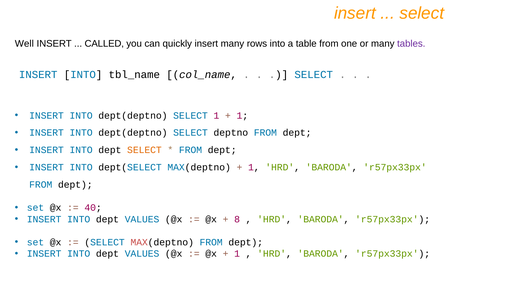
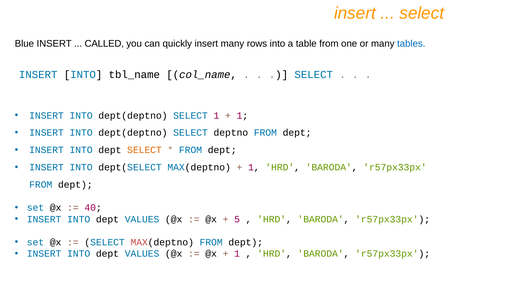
Well: Well -> Blue (24, 44)
tables colour: purple -> blue (411, 44)
8: 8 -> 5 (237, 219)
